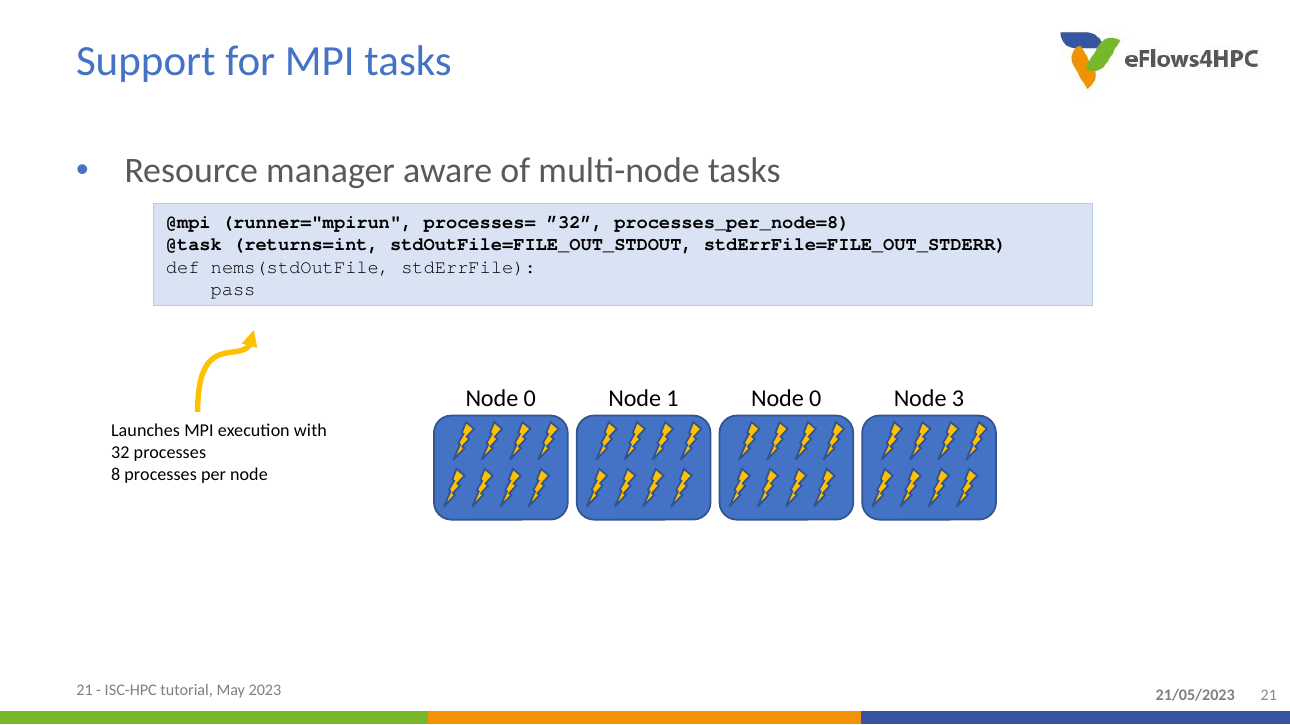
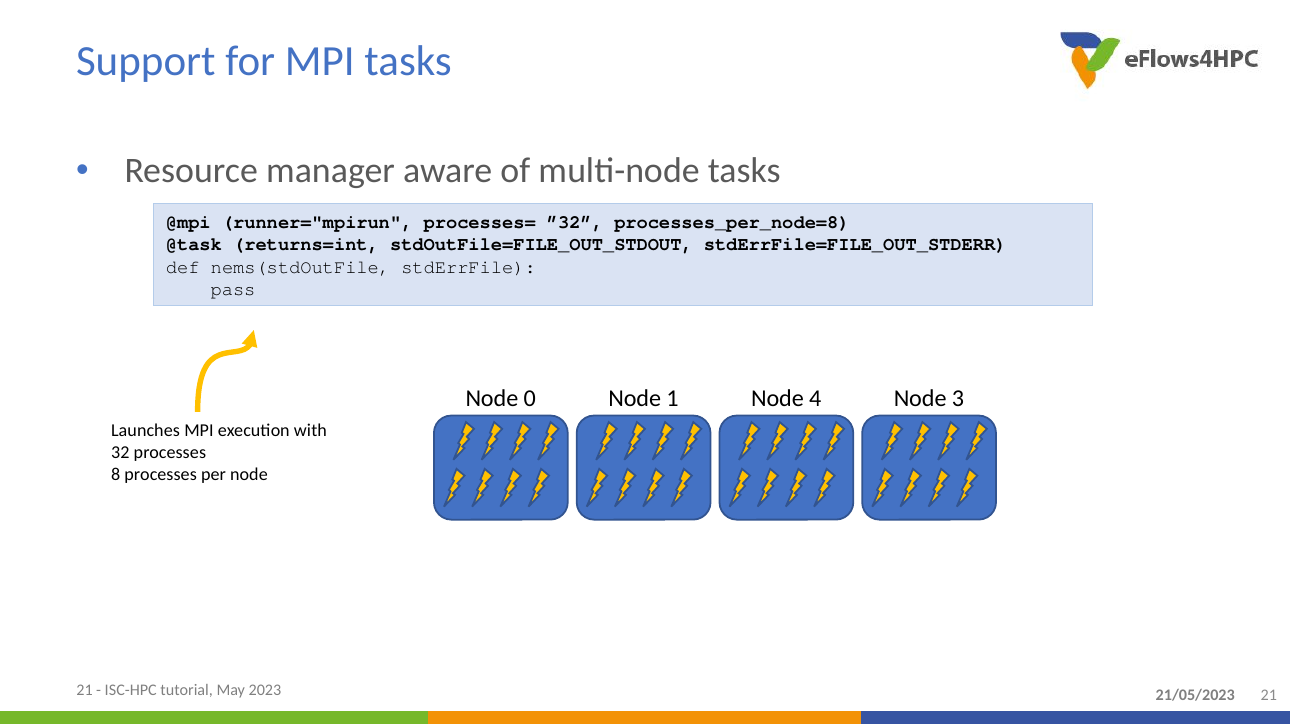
1 Node 0: 0 -> 4 (815, 399)
